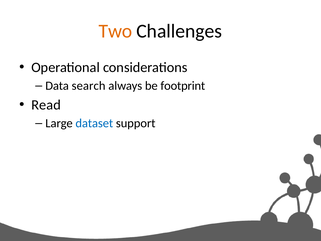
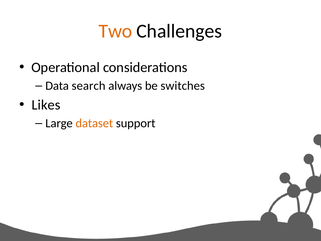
footprint: footprint -> switches (183, 86)
Read: Read -> Likes (46, 105)
dataset colour: blue -> orange (94, 123)
